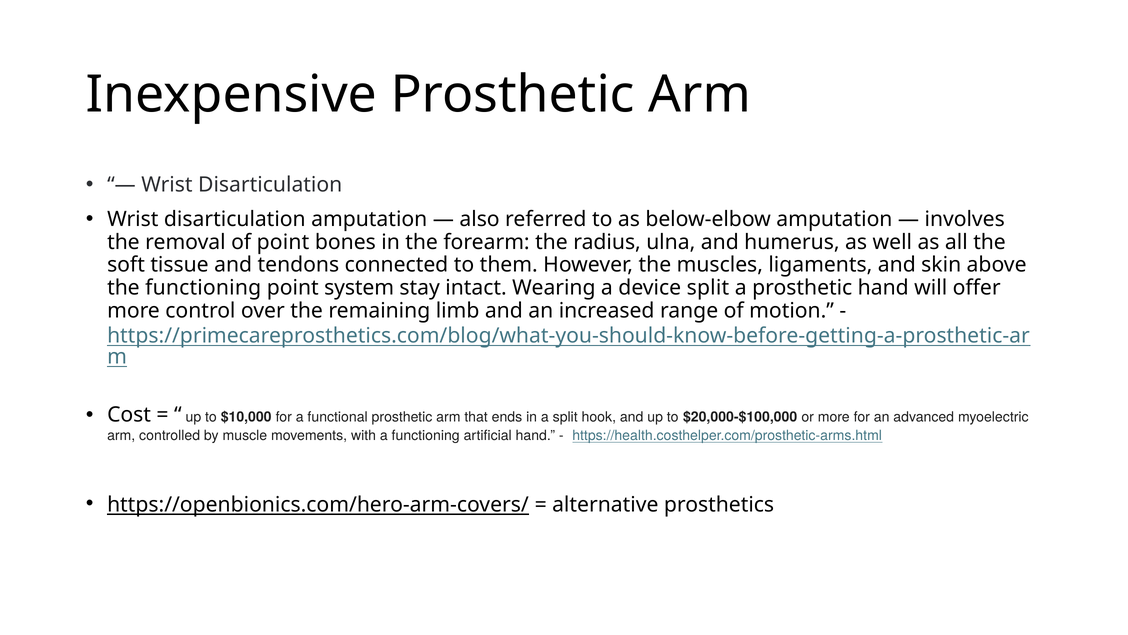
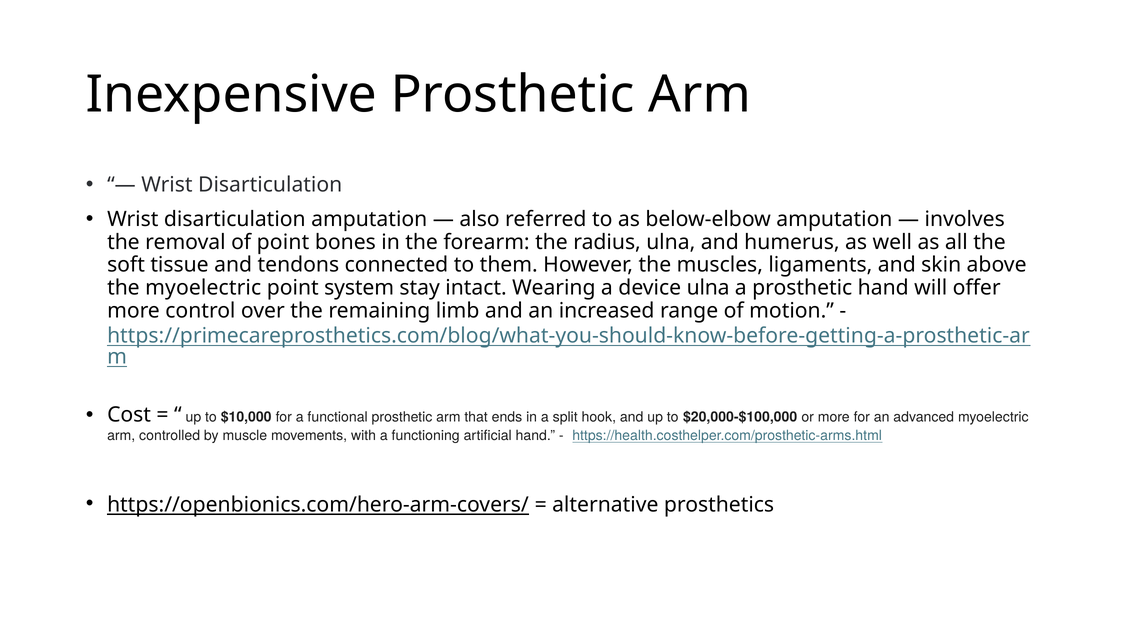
the functioning: functioning -> myoelectric (203, 288)
device split: split -> ulna (708, 288)
